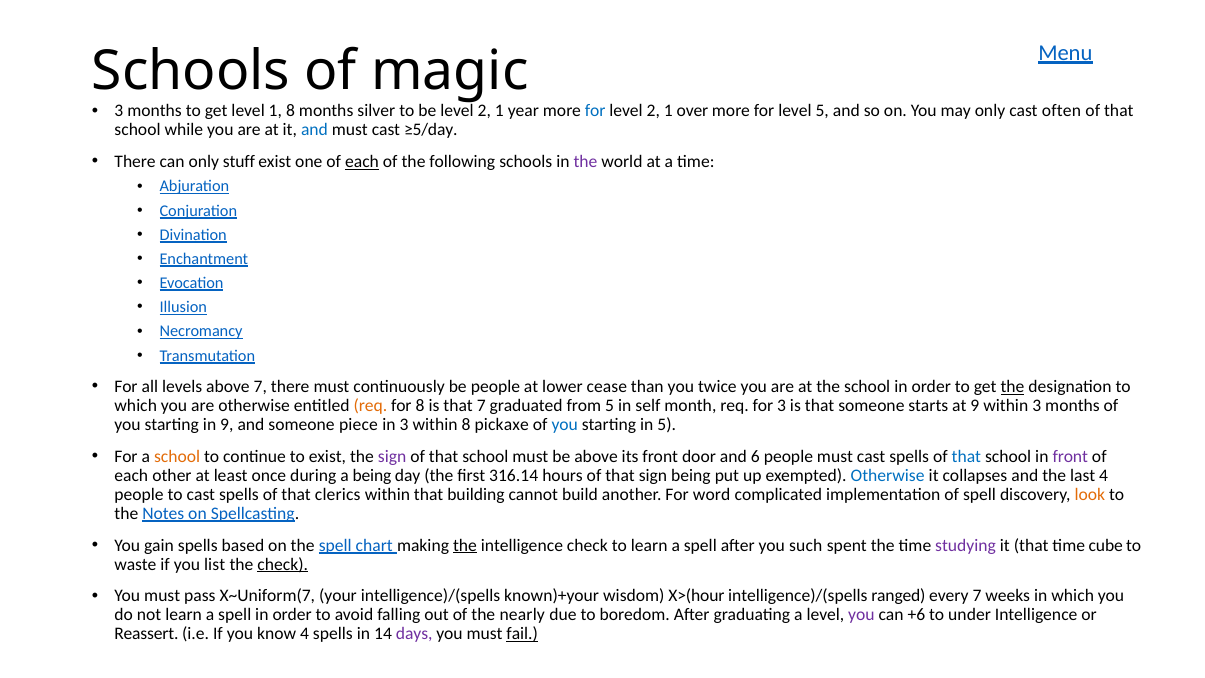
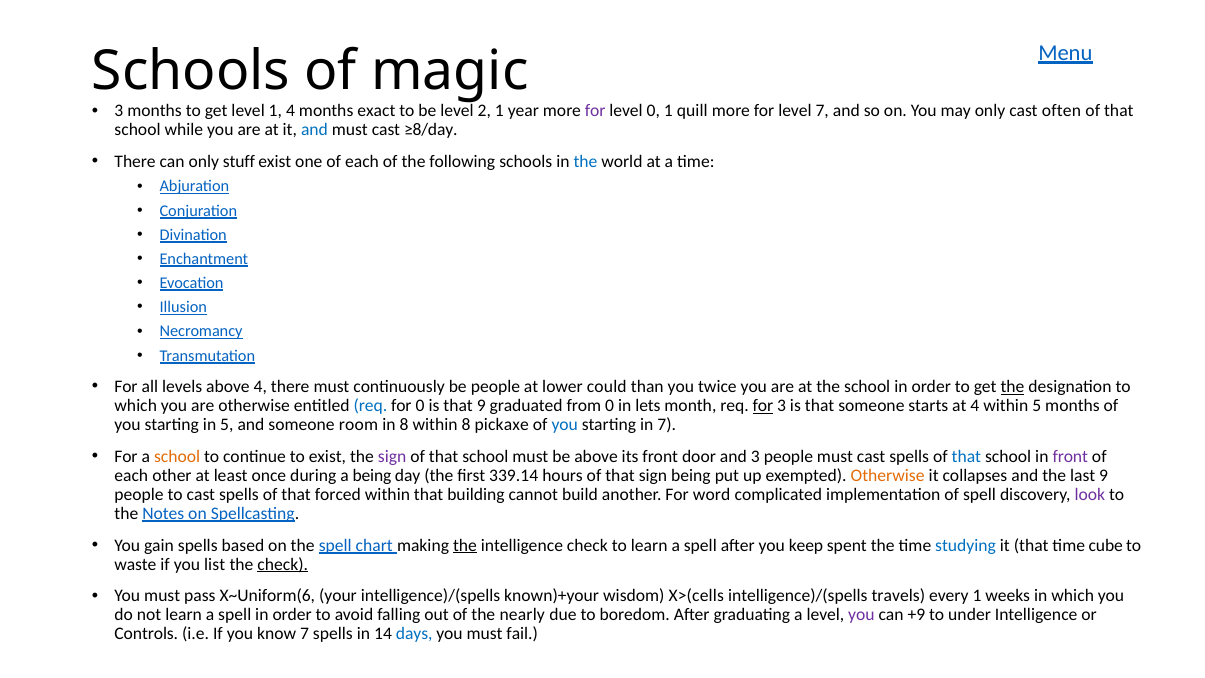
8: 8 -> 4 (291, 111)
silver: silver -> exact (376, 111)
for colour: blue -> purple (595, 111)
2: 2 -> 0 (653, 111)
over: over -> quill (692, 111)
level 5: 5 -> 7 (822, 111)
≥5/day: ≥5/day -> ≥8/day (431, 130)
each underline: present -> none (362, 162)
the colour: purple -> blue (585, 162)
above 7: 7 -> 4 (260, 387)
cease: cease -> could (607, 387)
req colour: orange -> blue (370, 406)
for 8: 8 -> 0 (420, 406)
that 7: 7 -> 9 (481, 406)
from 5: 5 -> 0 (610, 406)
self: self -> lets (648, 406)
for underline: none -> present (763, 406)
at 9: 9 -> 4 (975, 406)
within 3: 3 -> 5 (1037, 406)
in 9: 9 -> 5 (227, 425)
piece: piece -> room (358, 425)
in 3: 3 -> 8 (404, 425)
in 5: 5 -> 7 (667, 425)
and 6: 6 -> 3 (755, 456)
316.14: 316.14 -> 339.14 (514, 475)
Otherwise colour: blue -> orange (888, 475)
last 4: 4 -> 9 (1104, 475)
clerics: clerics -> forced (338, 494)
look colour: orange -> purple (1090, 494)
such: such -> keep (806, 545)
studying colour: purple -> blue (966, 545)
X~Uniform(7: X~Uniform(7 -> X~Uniform(6 (267, 596)
X>(hour: X>(hour -> X>(cells (696, 596)
ranged: ranged -> travels (898, 596)
every 7: 7 -> 1 (977, 596)
+6: +6 -> +9 (916, 615)
Reassert: Reassert -> Controls (146, 634)
know 4: 4 -> 7 (305, 634)
days colour: purple -> blue (414, 634)
fail underline: present -> none (522, 634)
